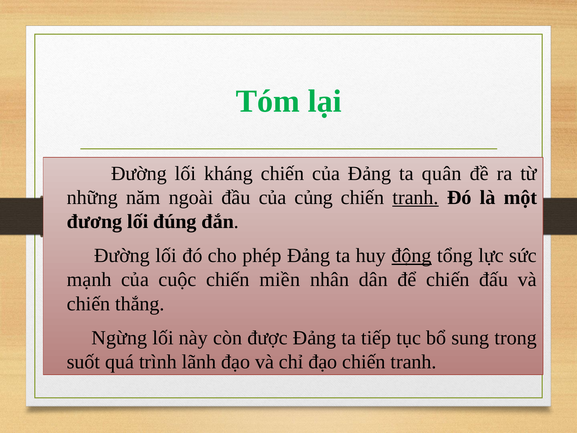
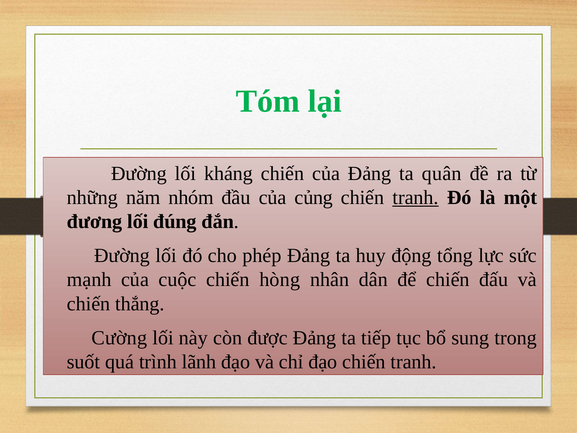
ngoài: ngoài -> nhóm (191, 197)
động underline: present -> none (412, 255)
miền: miền -> hòng (280, 280)
Ngừng: Ngừng -> Cường (119, 338)
